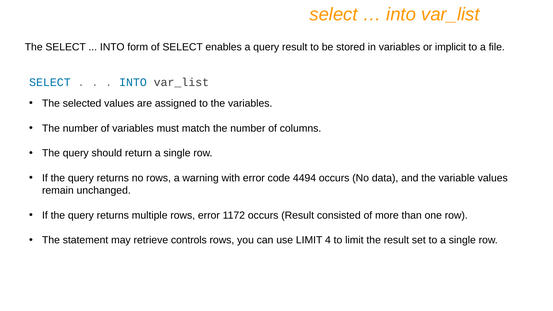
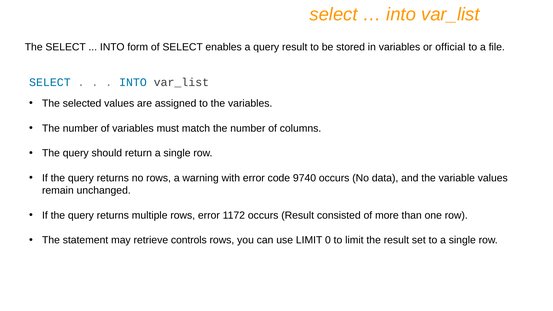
implicit: implicit -> official (450, 47)
4494: 4494 -> 9740 (305, 178)
4: 4 -> 0 (328, 240)
